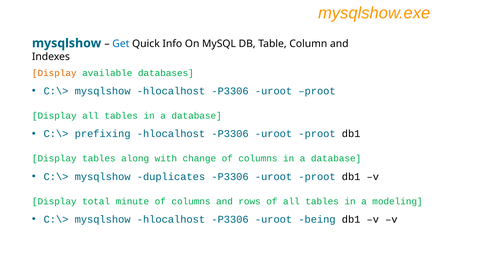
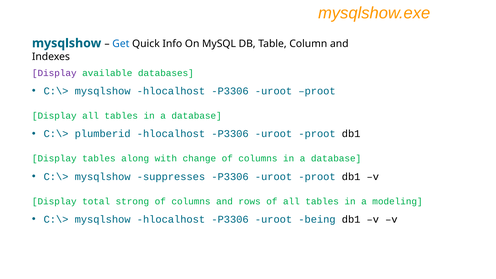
Display colour: orange -> purple (54, 73)
prefixing: prefixing -> plumberid (103, 134)
duplicates: duplicates -> suppresses (171, 177)
minute: minute -> strong (132, 201)
